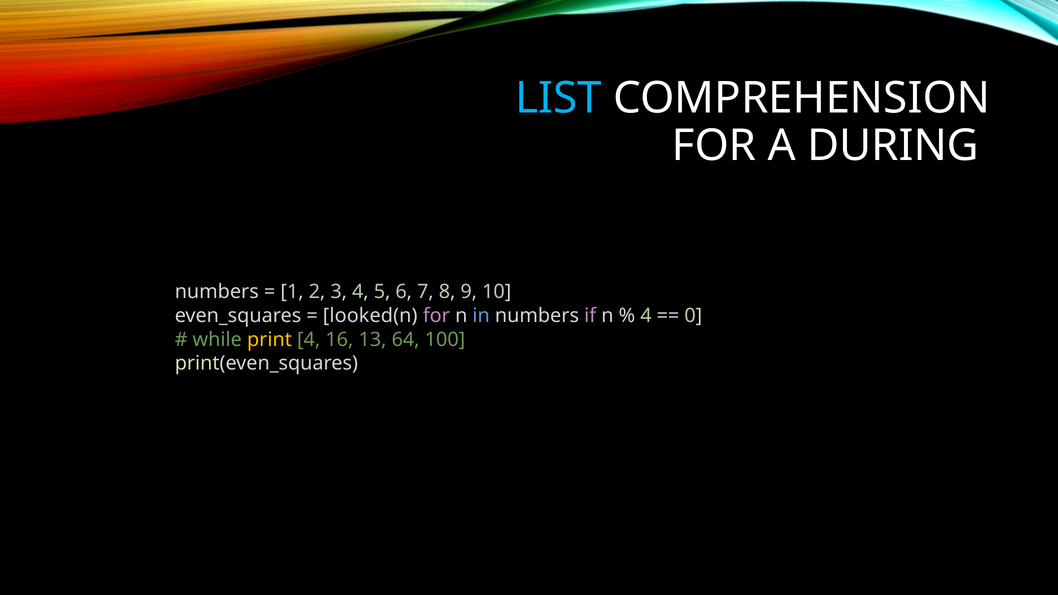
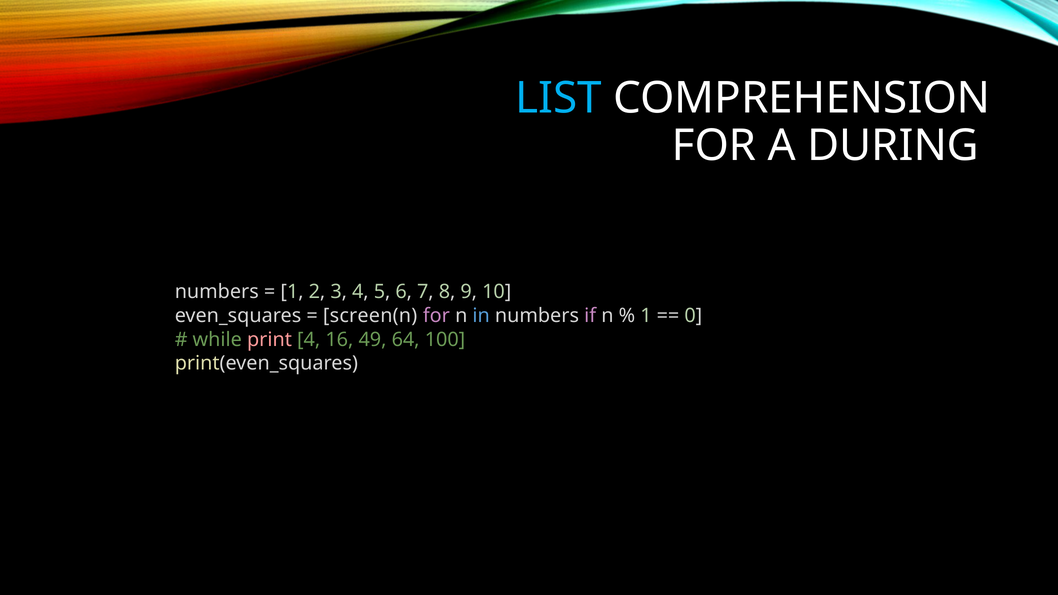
looked(n: looked(n -> screen(n (370, 316)
4: 4 -> 1 (646, 316)
print colour: yellow -> pink (269, 340)
13: 13 -> 49 (373, 340)
